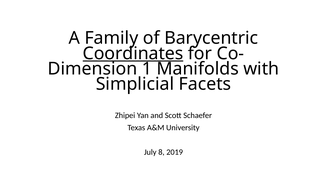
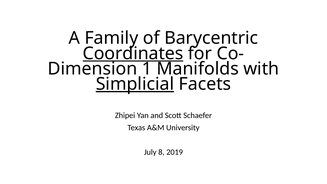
Simplicial underline: none -> present (135, 84)
